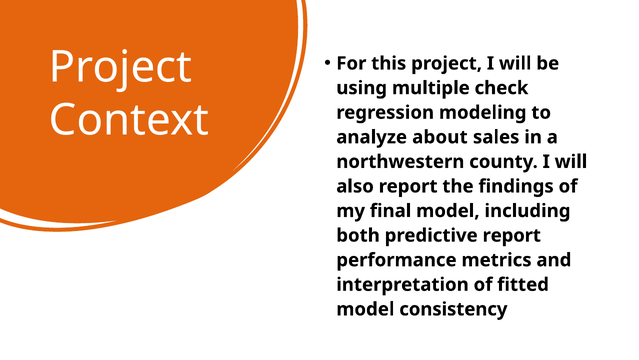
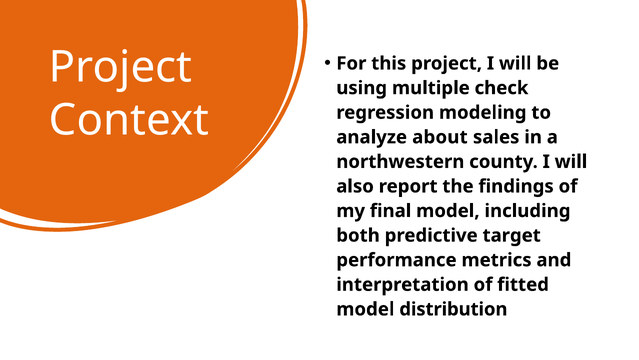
predictive report: report -> target (512, 235)
consistency: consistency -> distribution (453, 309)
